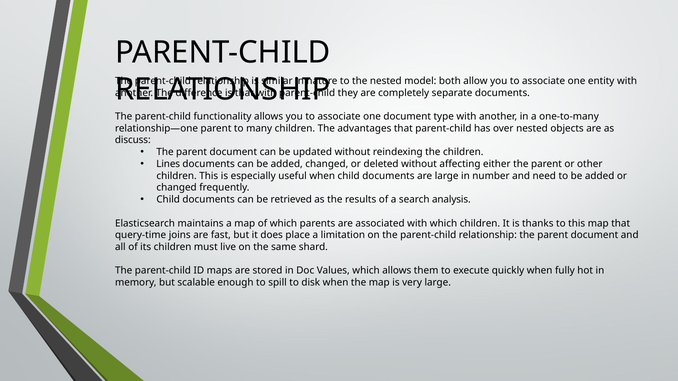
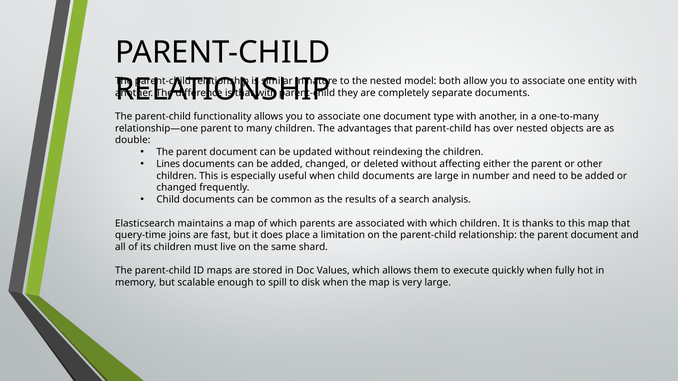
discuss: discuss -> double (133, 140)
retrieved: retrieved -> common (291, 200)
